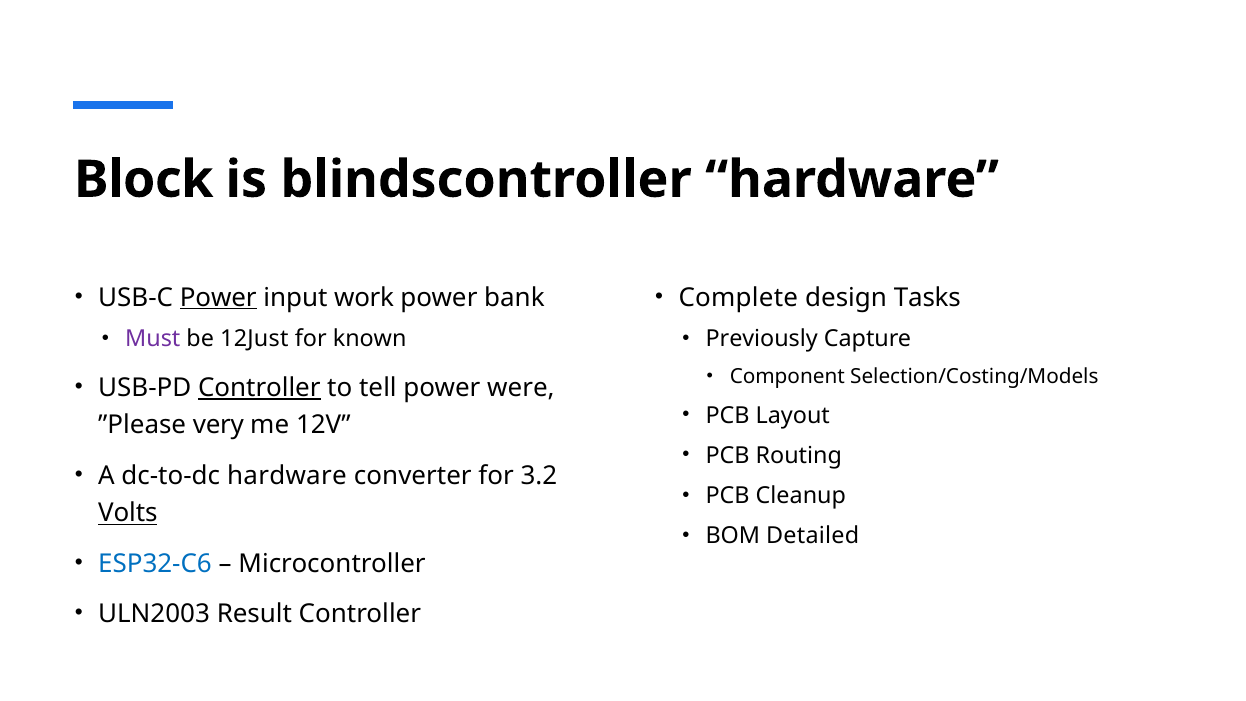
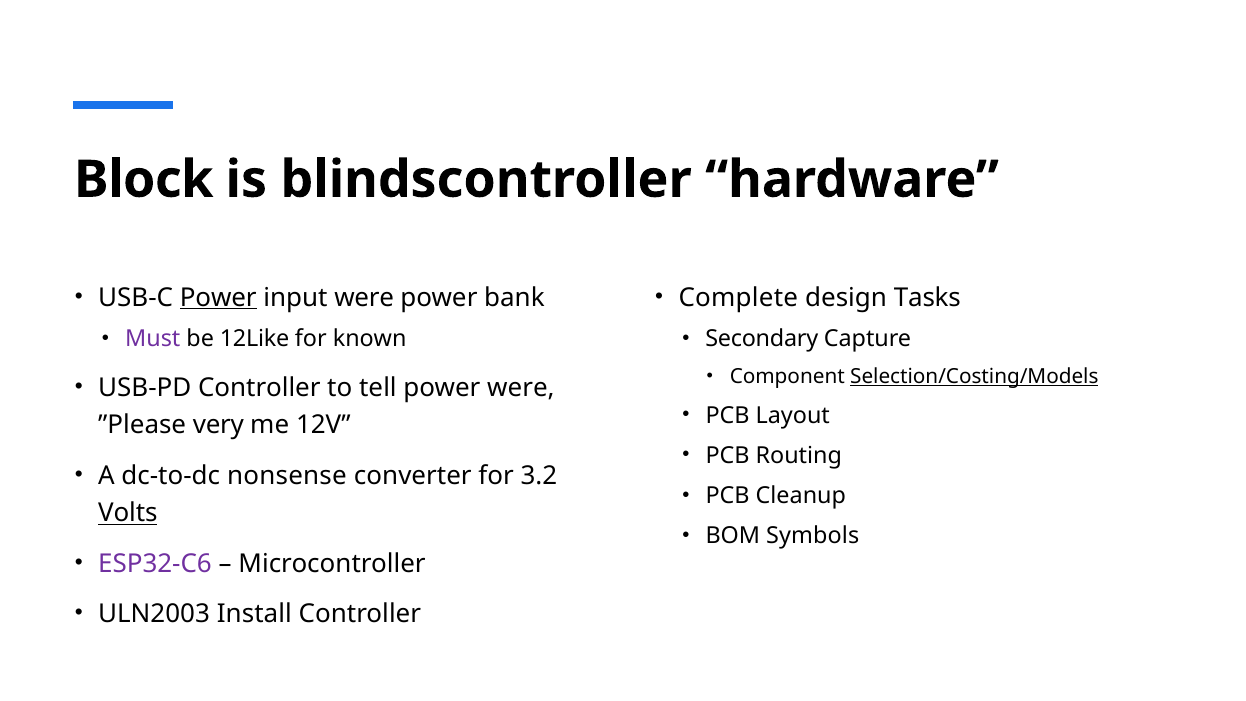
input work: work -> were (364, 297)
12Just: 12Just -> 12Like (255, 339)
Previously: Previously -> Secondary (762, 339)
Selection/Costing/Models underline: none -> present (974, 377)
Controller underline: present -> none (259, 388)
dc-to-dc hardware: hardware -> nonsense (287, 476)
Detailed: Detailed -> Symbols (813, 536)
ESP32-C6 colour: blue -> purple (155, 563)
Result: Result -> Install (254, 614)
